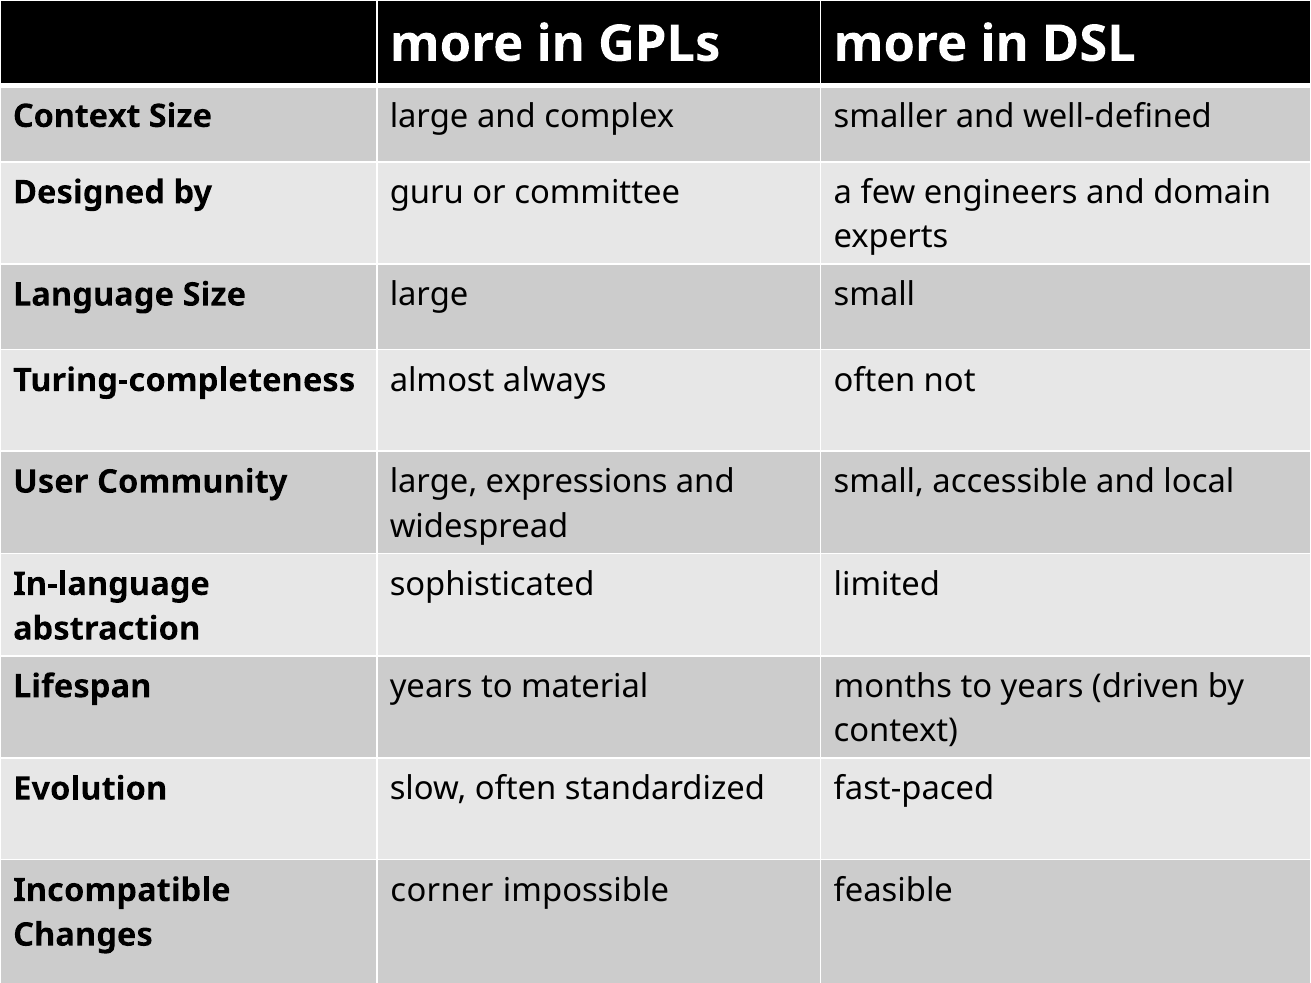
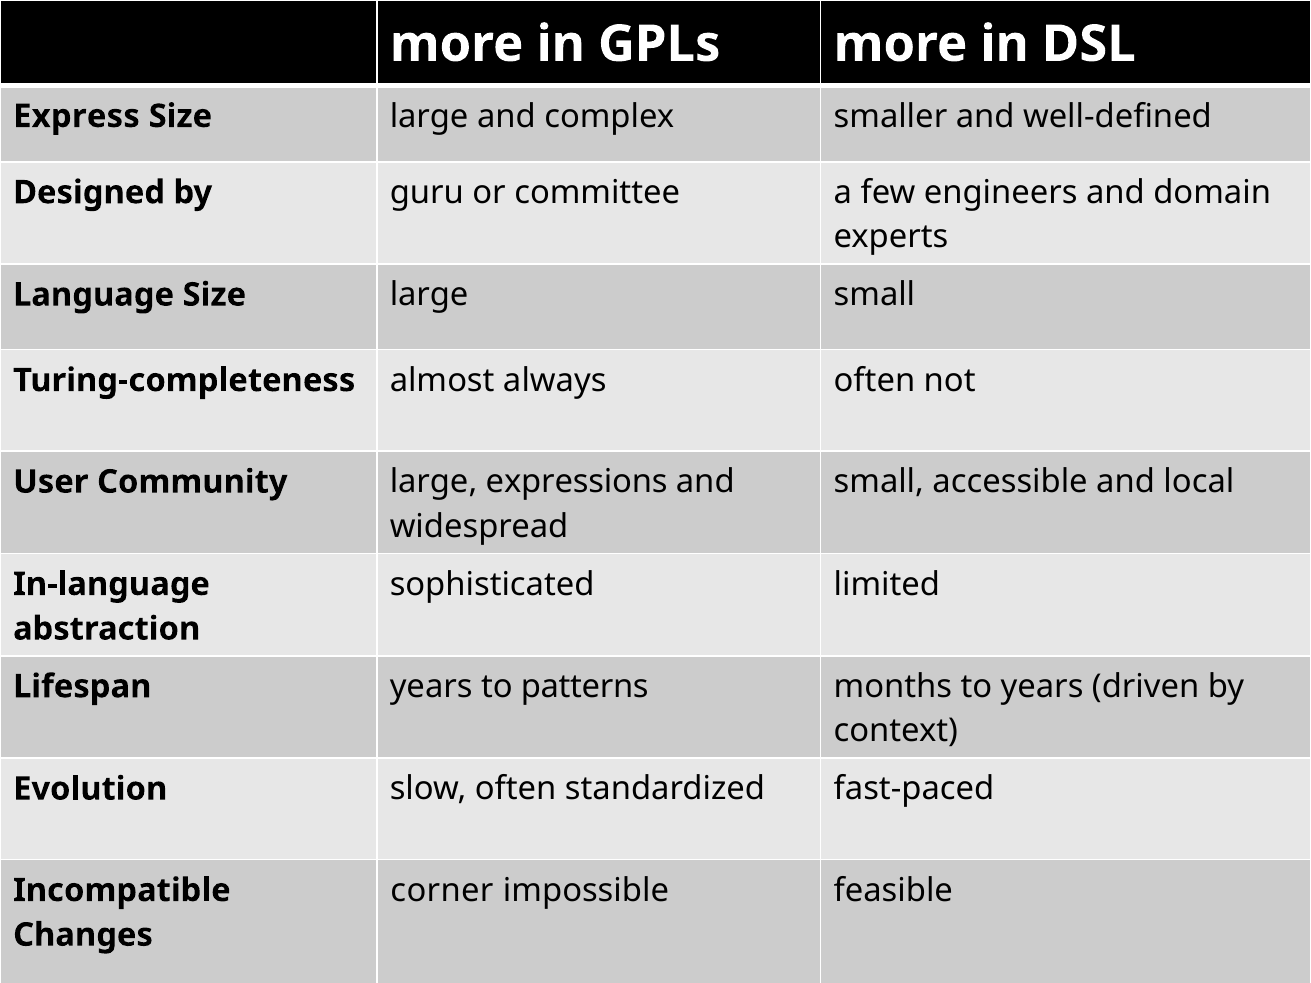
Context: Context -> Express (76, 116)
material: material -> patterns (585, 687)
